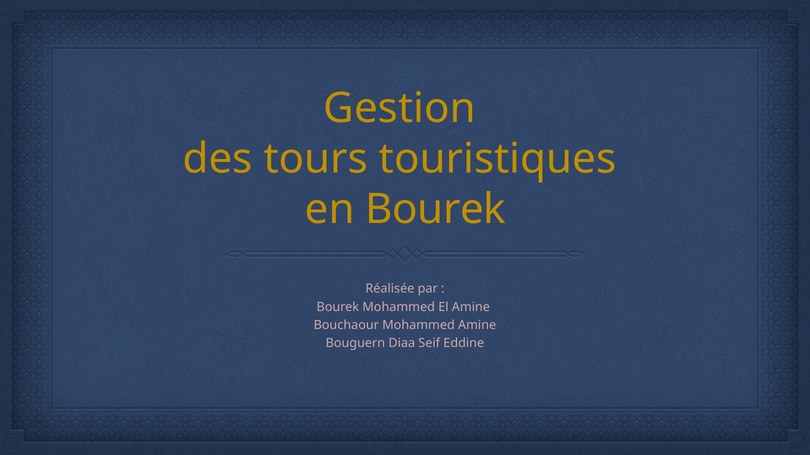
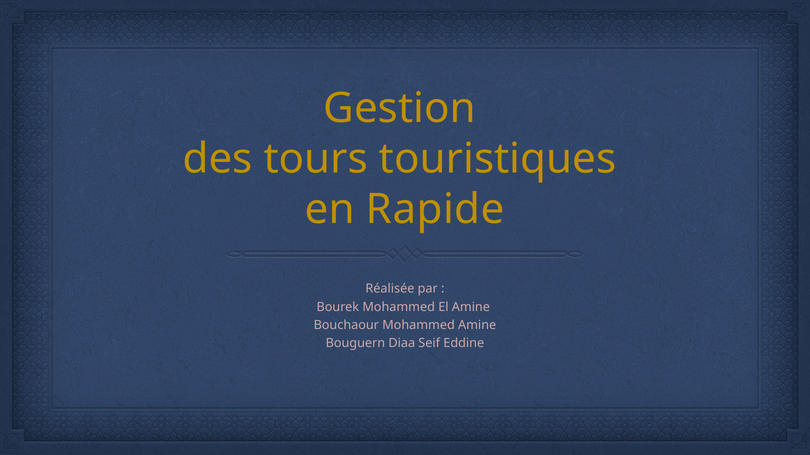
en Bourek: Bourek -> Rapide (435, 210)
